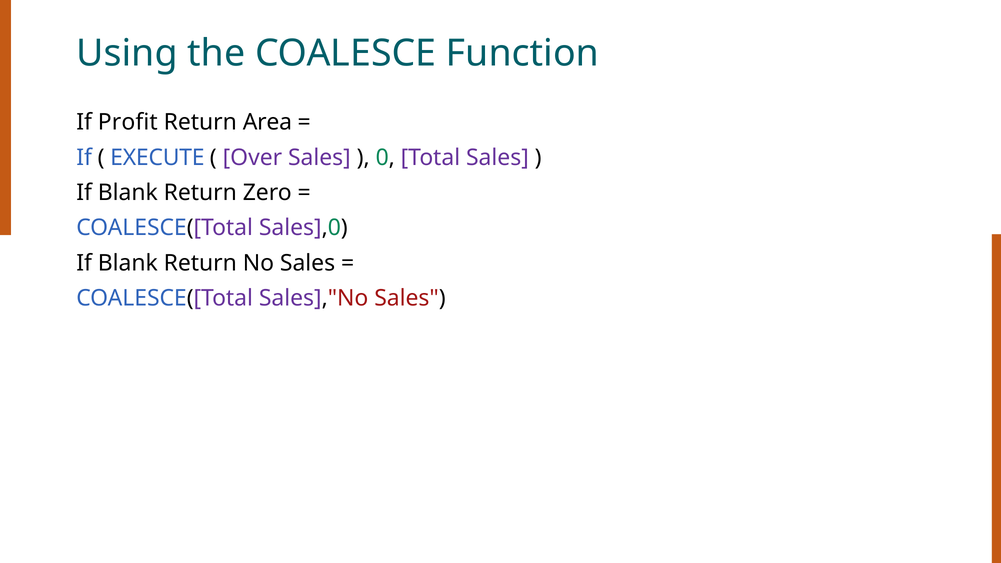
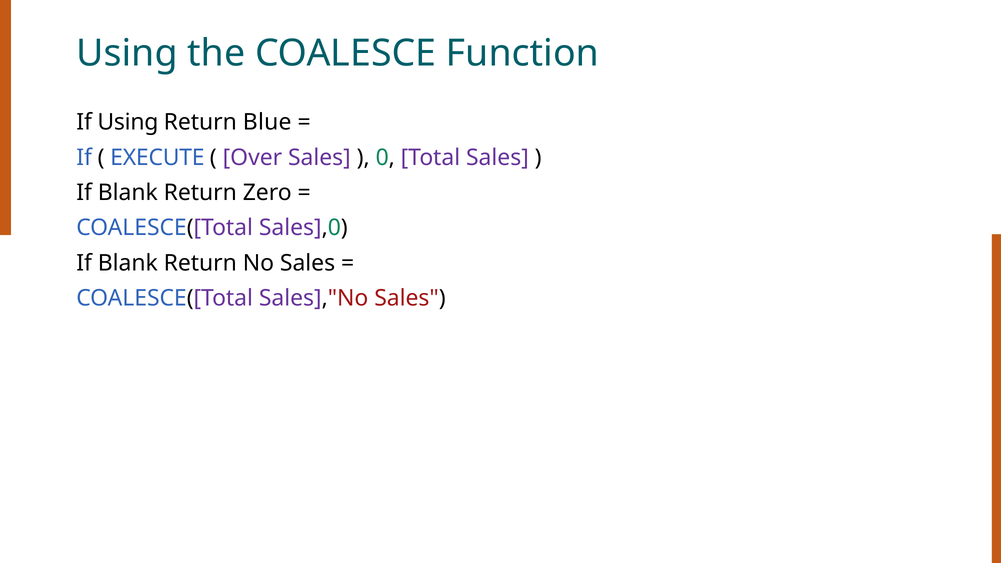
If Profit: Profit -> Using (128, 122)
Area: Area -> Blue (267, 122)
